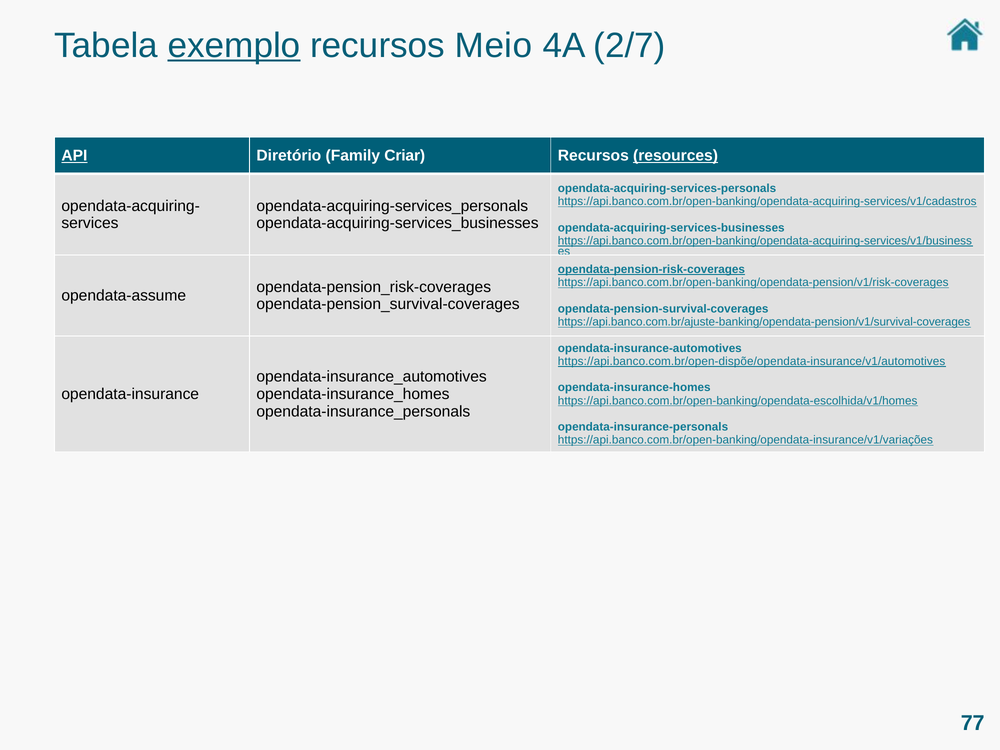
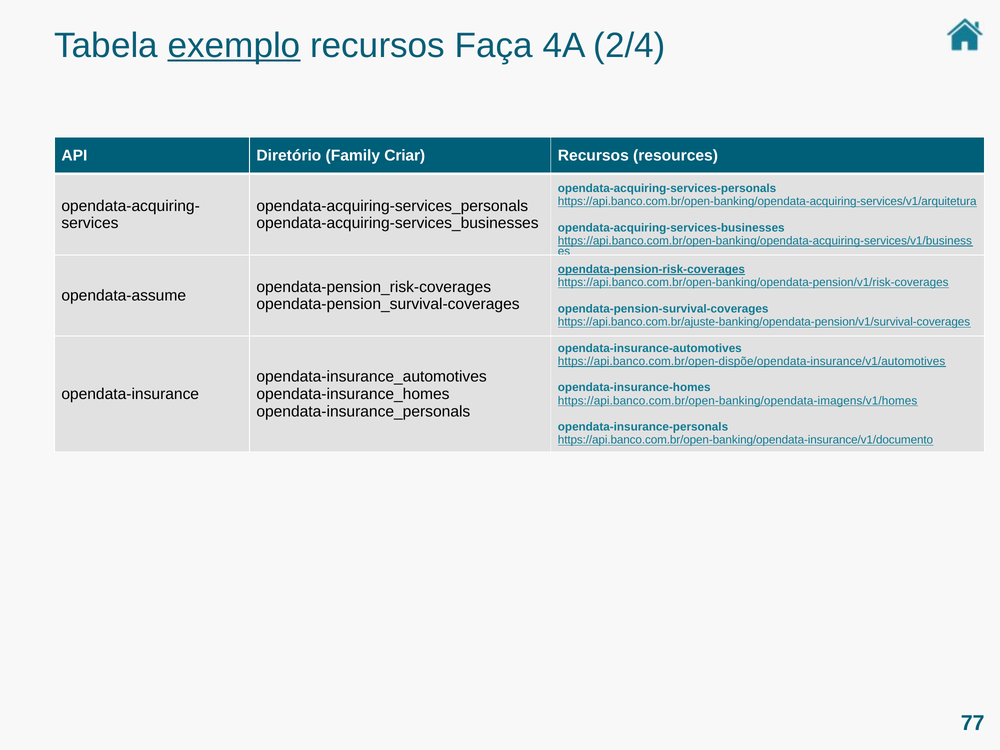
Meio: Meio -> Faça (494, 46)
2/7: 2/7 -> 2/4 (629, 46)
API underline: present -> none (74, 156)
resources underline: present -> none (676, 156)
https://api.banco.com.br/open-banking/opendata-acquiring-services/v1/cadastros: https://api.banco.com.br/open-banking/opendata-acquiring-services/v1/cadastros -> https://api.banco.com.br/open-banking/opendata-acquiring-services/v1/arquitetura (767, 202)
https://api.banco.com.br/open-banking/opendata-escolhida/v1/homes: https://api.banco.com.br/open-banking/opendata-escolhida/v1/homes -> https://api.banco.com.br/open-banking/opendata-imagens/v1/homes (738, 401)
https://api.banco.com.br/open-banking/opendata-insurance/v1/variações: https://api.banco.com.br/open-banking/opendata-insurance/v1/variações -> https://api.banco.com.br/open-banking/opendata-insurance/v1/documento (745, 440)
